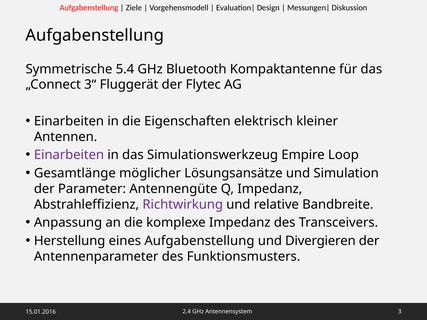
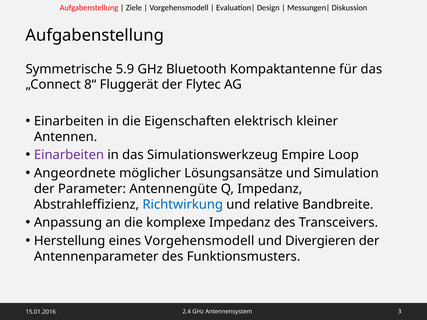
5.4: 5.4 -> 5.9 (125, 69)
3“: 3“ -> 8“ (90, 85)
Gesamtlänge: Gesamtlänge -> Angeordnete (75, 173)
Richtwirkung colour: purple -> blue (183, 205)
eines Aufgabenstellung: Aufgabenstellung -> Vorgehensmodell (199, 241)
